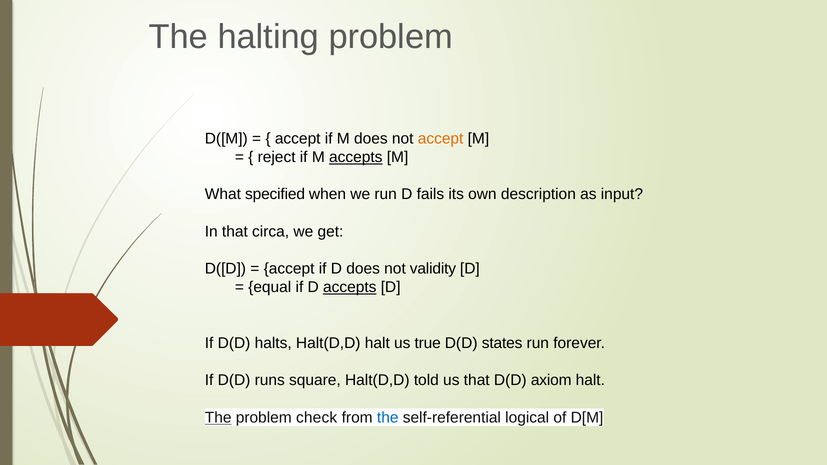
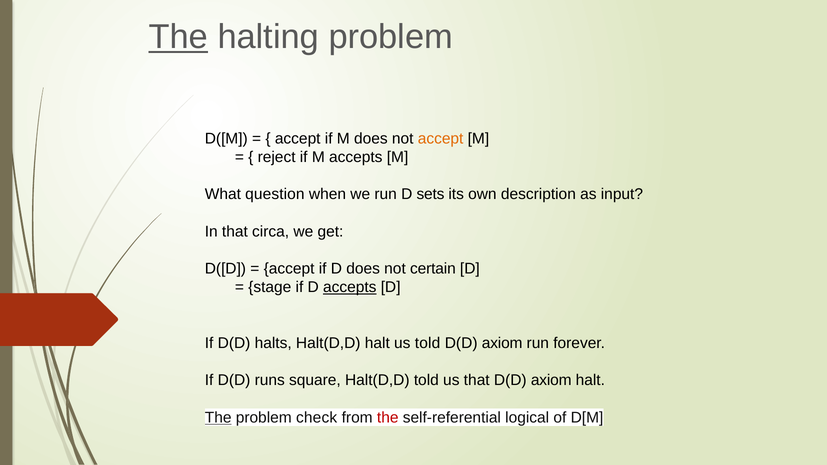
The underline: none -> present (178, 37)
accepts underline: present -> none (356, 157)
specified: specified -> question (275, 194)
fails: fails -> sets (430, 194)
validity: validity -> certain (433, 269)
equal: equal -> stage (270, 287)
us true: true -> told (428, 343)
states: states -> axiom (502, 343)
the colour: blue -> red (388, 418)
